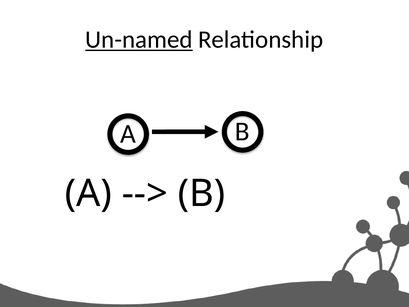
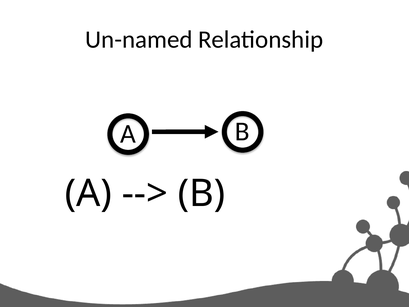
Un-named underline: present -> none (139, 40)
